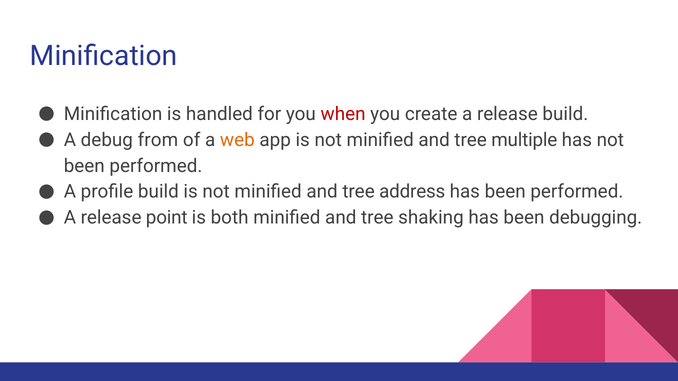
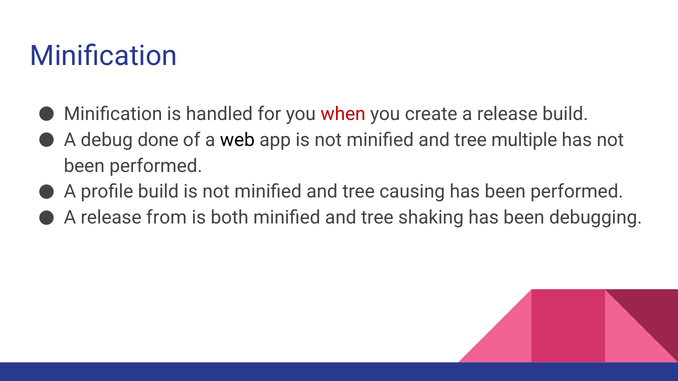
from: from -> done (158, 140)
web colour: orange -> black (237, 140)
address: address -> causing (412, 192)
point: point -> from (167, 218)
